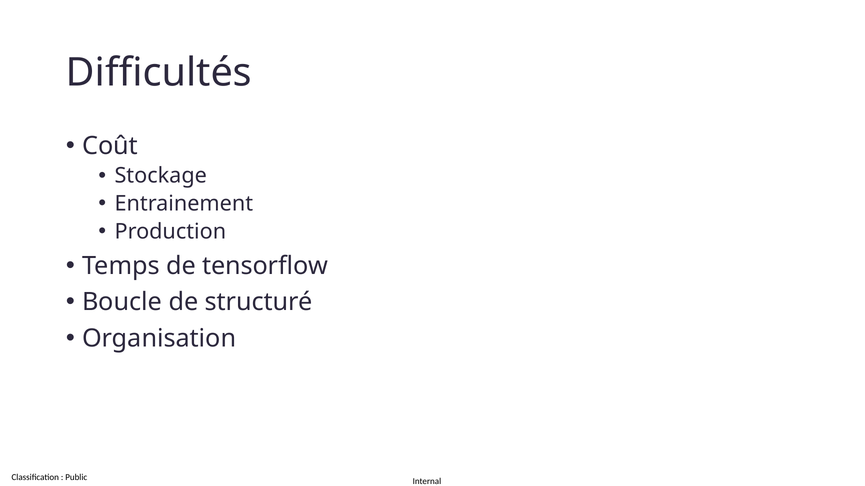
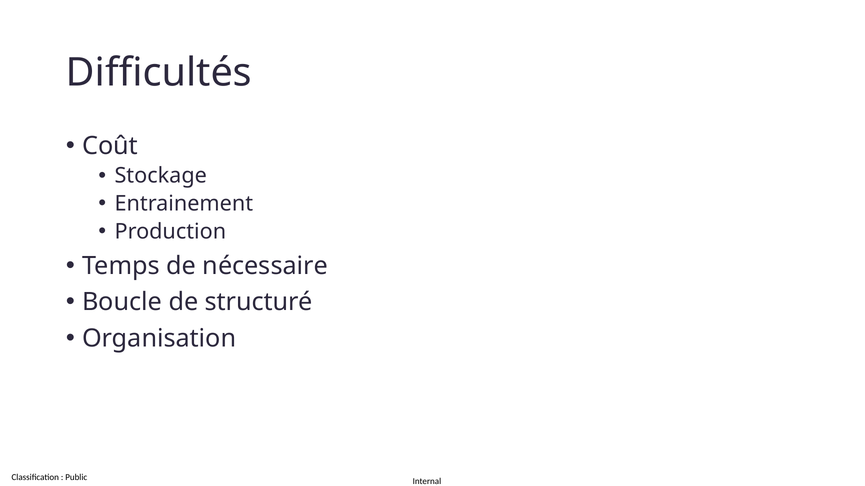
tensorflow: tensorflow -> nécessaire (265, 266)
